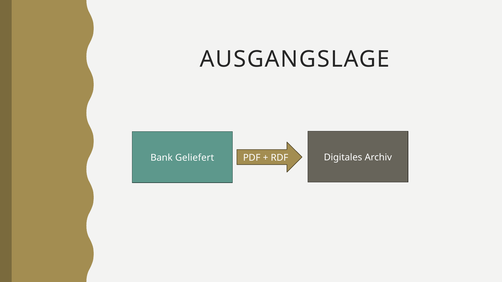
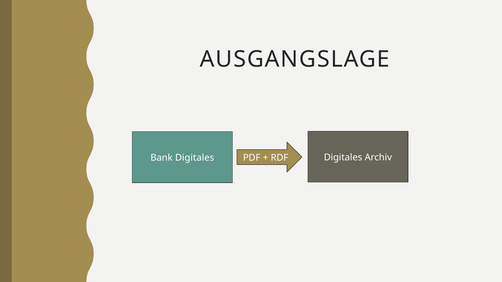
Bank Geliefert: Geliefert -> Digitales (195, 158)
